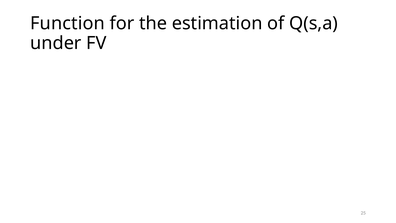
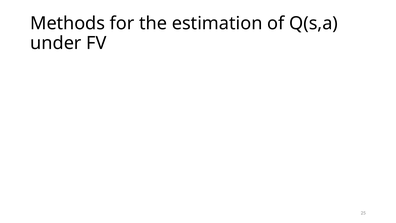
Function: Function -> Methods (68, 23)
